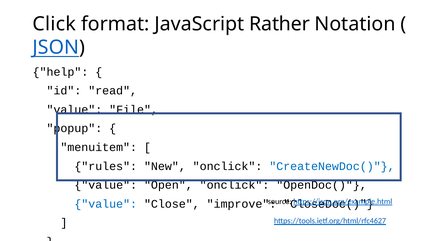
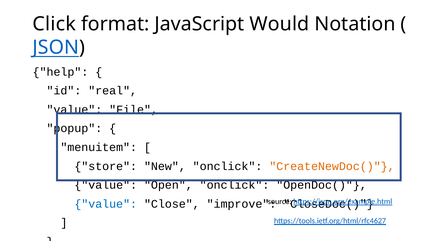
Rather: Rather -> Would (279, 24)
read: read -> real (113, 91)
rules: rules -> store (106, 166)
CreateNewDoc( colour: blue -> orange (332, 166)
